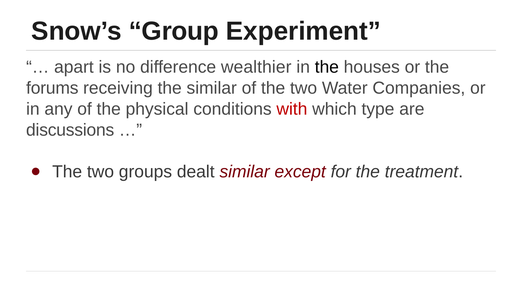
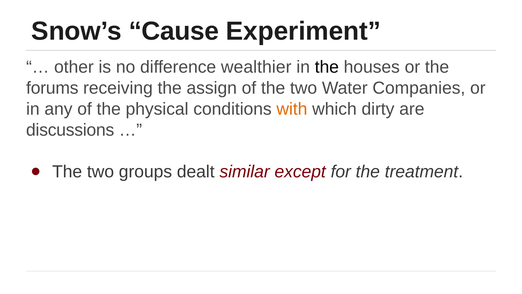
Group: Group -> Cause (174, 31)
apart: apart -> other (74, 67)
the similar: similar -> assign (212, 88)
with colour: red -> orange (292, 109)
type: type -> dirty (378, 109)
